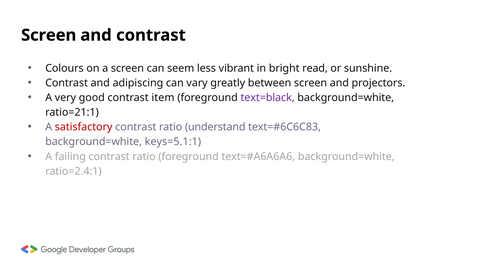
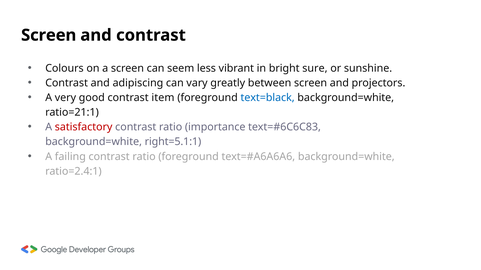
read: read -> sure (315, 68)
text=black colour: purple -> blue (268, 98)
understand: understand -> importance (215, 127)
keys=5.1:1: keys=5.1:1 -> right=5.1:1 (173, 142)
